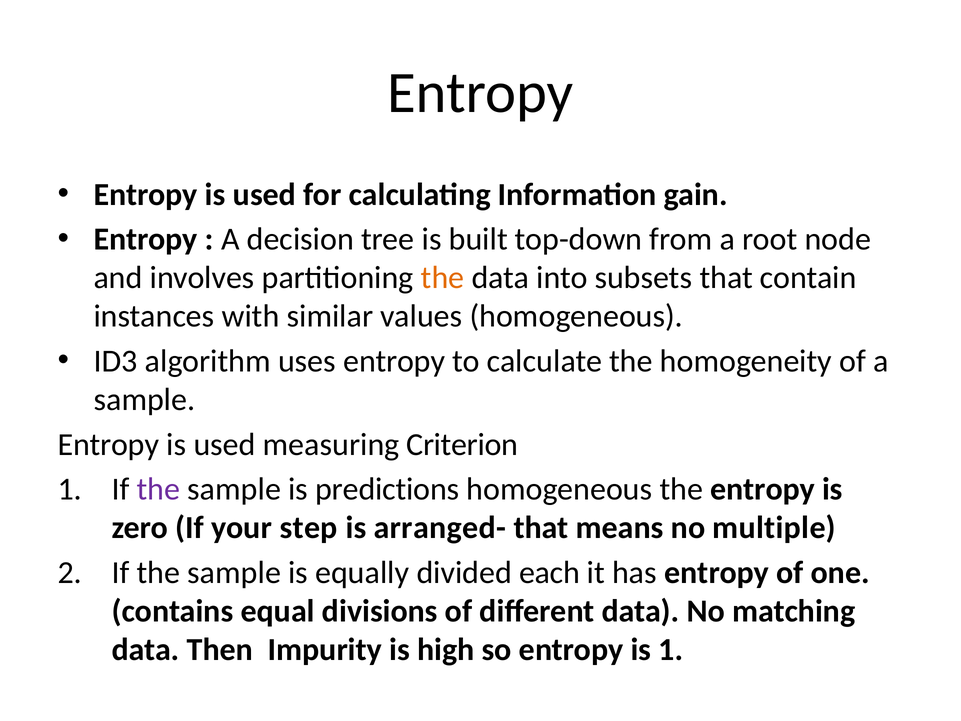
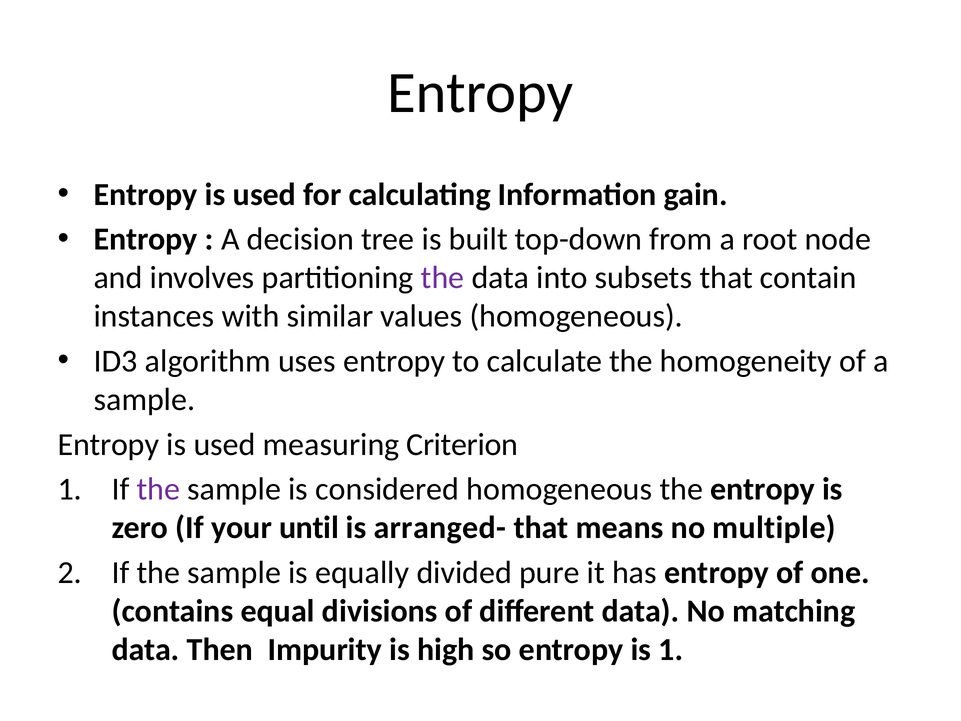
the colour: orange -> purple (443, 278)
predictions: predictions -> considered (387, 489)
step: step -> until (309, 528)
each: each -> pure (549, 572)
